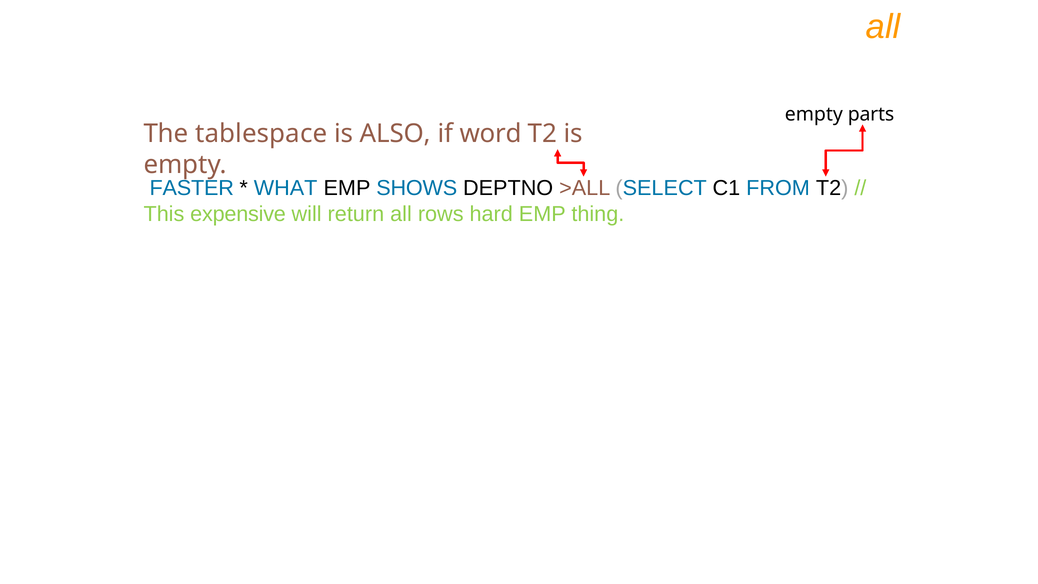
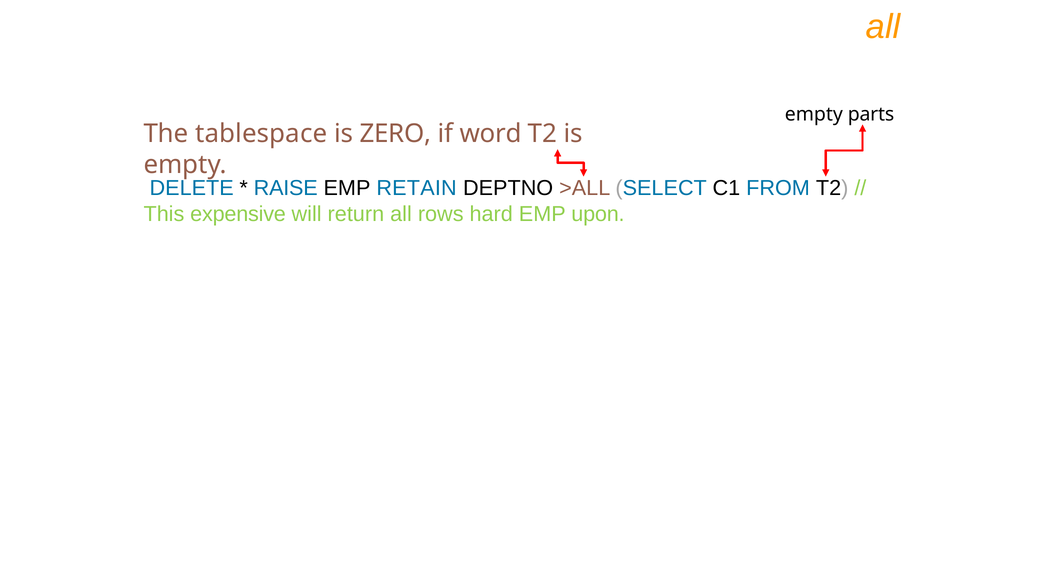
ALSO: ALSO -> ZERO (395, 134)
FASTER: FASTER -> DELETE (192, 188)
WHAT: WHAT -> RAISE (286, 188)
SHOWS: SHOWS -> RETAIN (417, 188)
thing: thing -> upon (598, 214)
